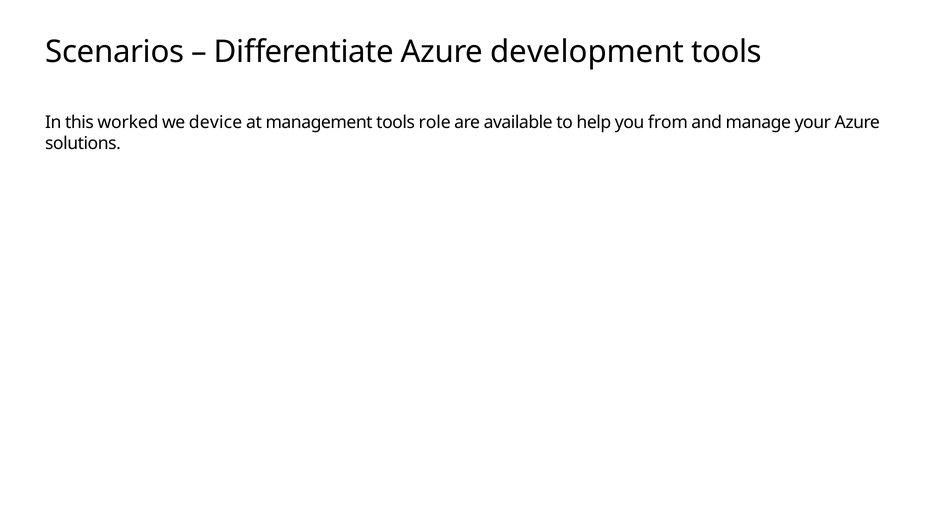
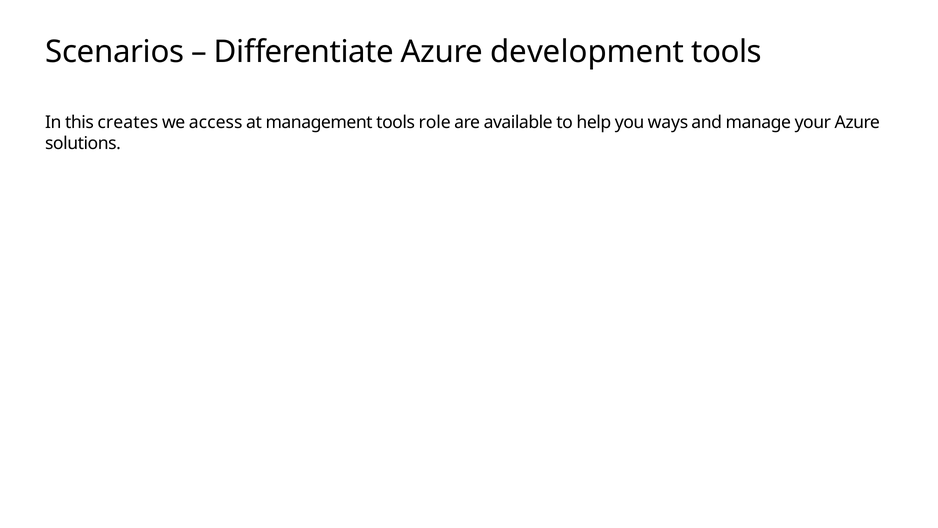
worked: worked -> creates (128, 122)
device: device -> access (216, 122)
from: from -> ways (668, 122)
